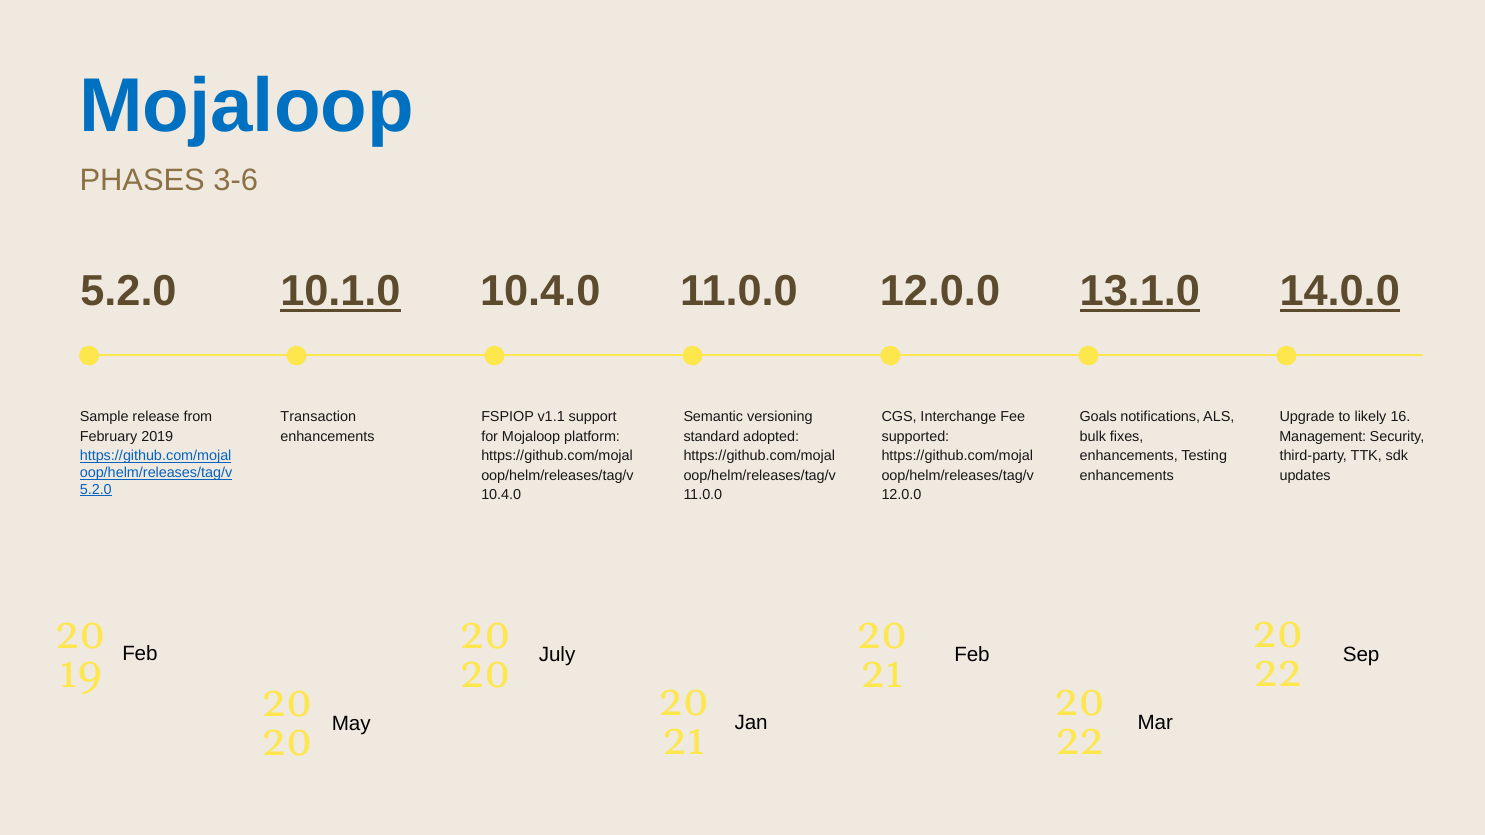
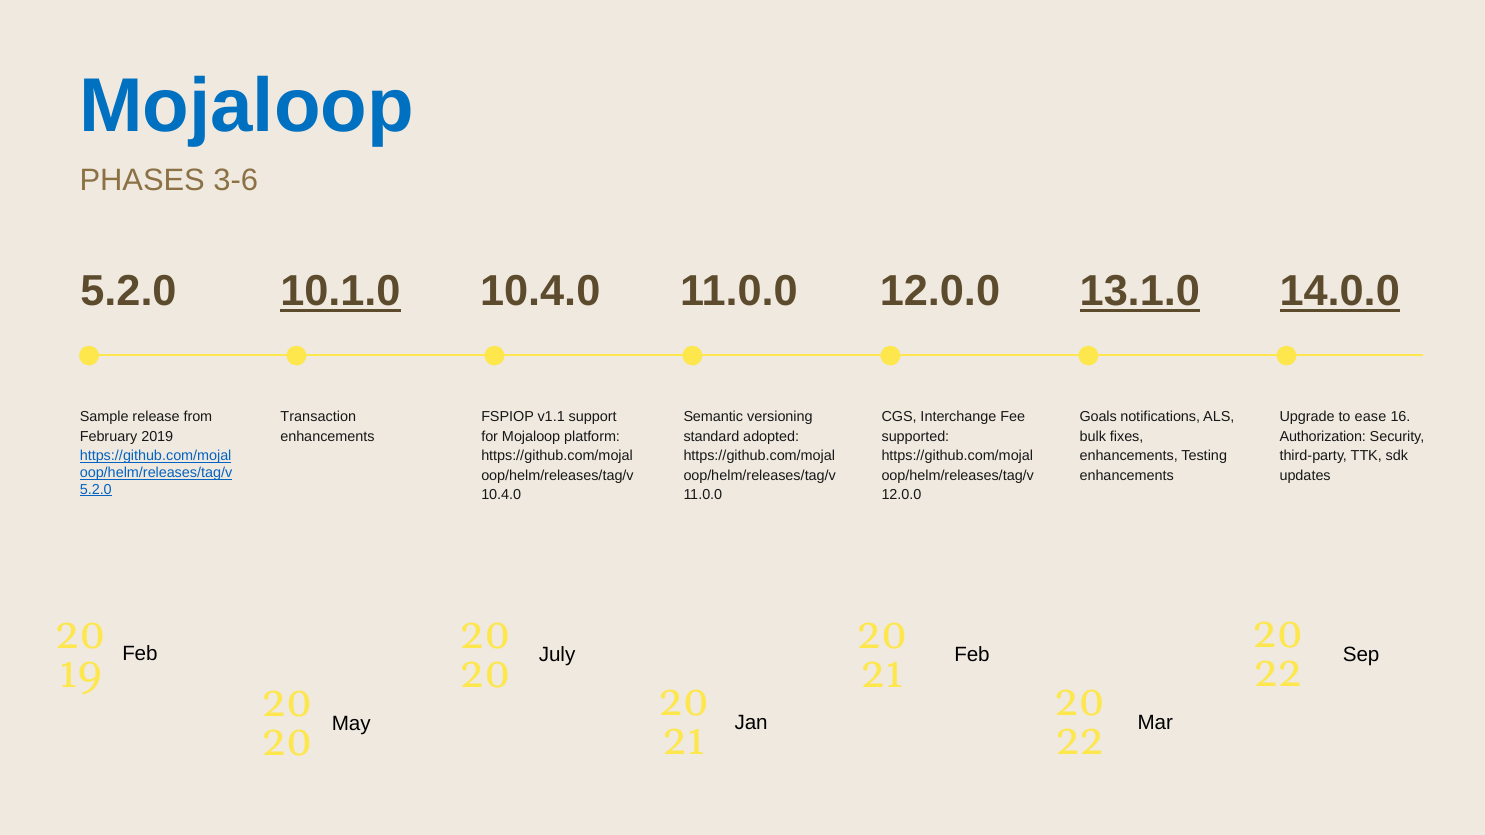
likely: likely -> ease (1370, 417)
Management: Management -> Authorization (1323, 437)
